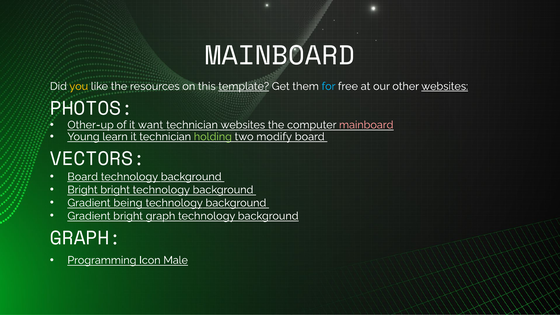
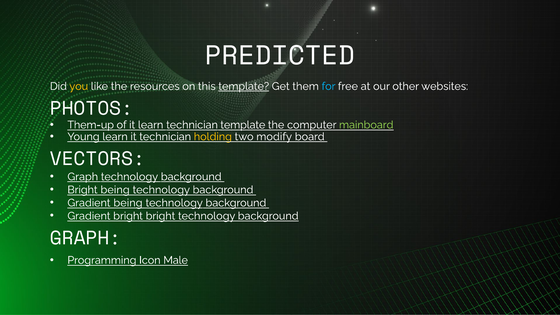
MAINBOARD: MAINBOARD -> PREDICTED (280, 56)
websites underline: present -> none (445, 86)
Other-up: Other-up -> Them-up (91, 125)
it want: want -> learn (151, 125)
technician websites: websites -> template (243, 125)
mainboard colour: pink -> light green (366, 125)
holding colour: light green -> yellow (213, 137)
Board: Board -> Graph (83, 177)
Bright bright: bright -> being (115, 190)
bright graph: graph -> bright (160, 216)
